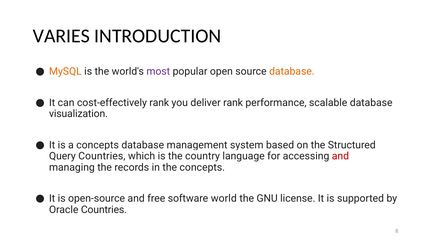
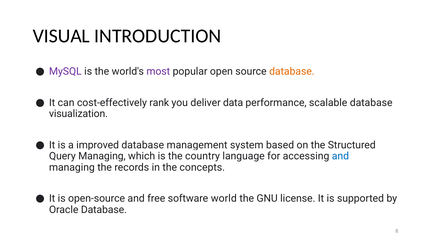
VARIES: VARIES -> VISUAL (61, 36)
MySQL colour: orange -> purple (65, 72)
deliver rank: rank -> data (233, 103)
a concepts: concepts -> improved (98, 145)
Query Countries: Countries -> Managing (102, 156)
and colour: red -> blue (340, 156)
Oracle Countries: Countries -> Database (104, 210)
